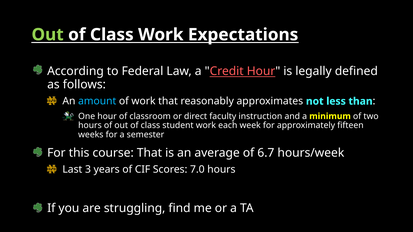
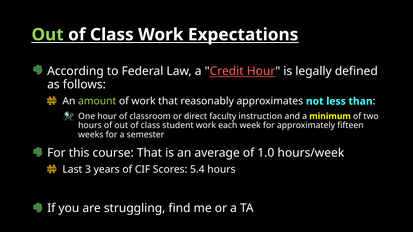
amount colour: light blue -> light green (97, 101)
6.7: 6.7 -> 1.0 (266, 153)
7.0: 7.0 -> 5.4 (197, 170)
